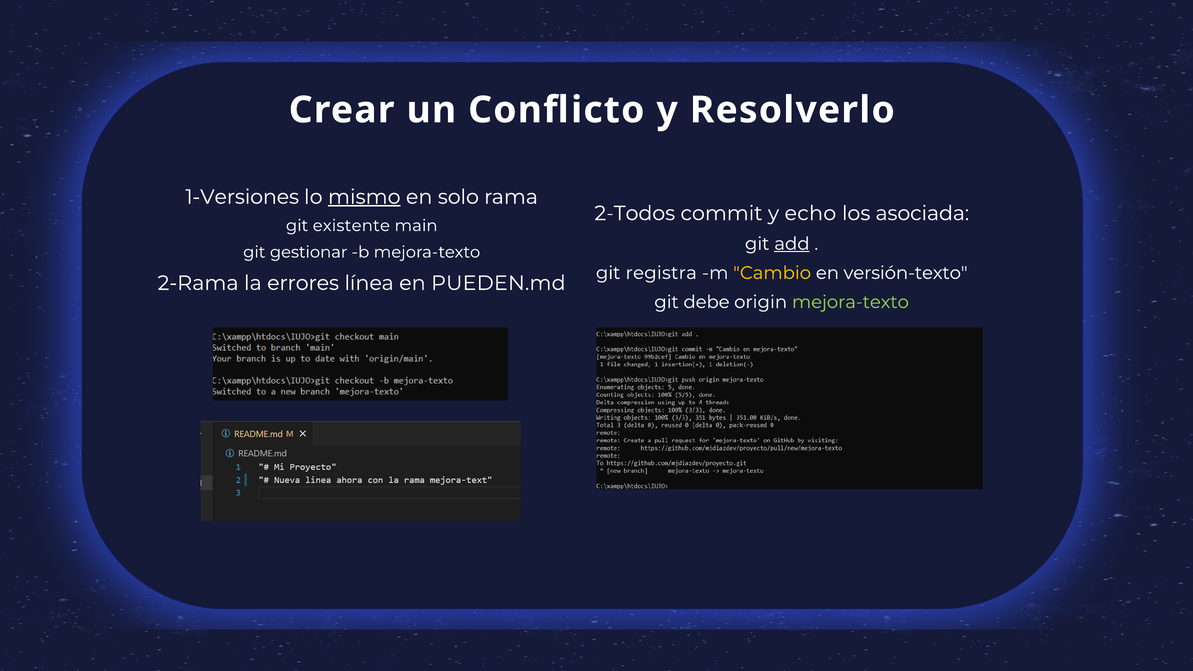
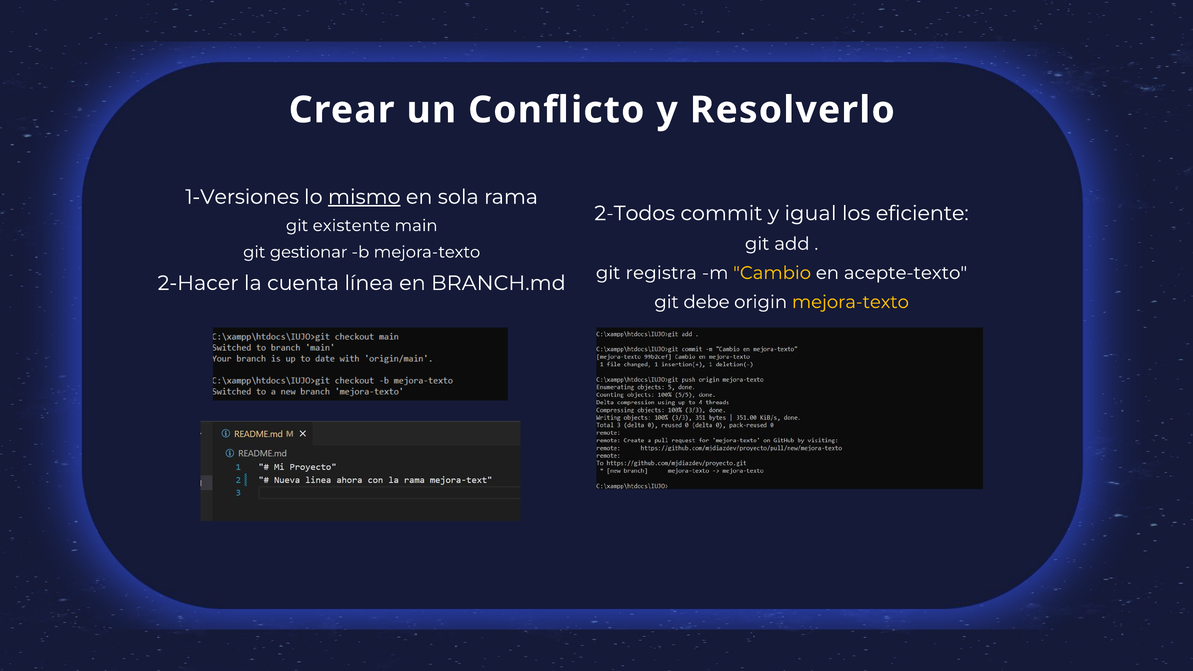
solo: solo -> sola (458, 197)
echo: echo -> igual (810, 213)
asociada: asociada -> eficiente (922, 213)
add underline: present -> none (792, 244)
versión-texto: versión-texto -> acepte-texto (906, 273)
2-Rama: 2-Rama -> 2-Hacer (198, 283)
errores: errores -> cuenta (303, 283)
PUEDEN.md: PUEDEN.md -> BRANCH.md (498, 283)
mejora-texto colour: light green -> yellow (850, 302)
